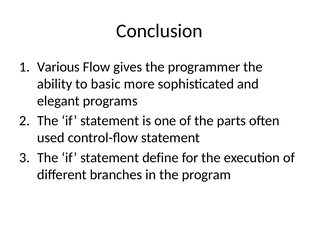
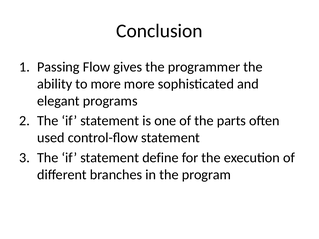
Various: Various -> Passing (58, 67)
to basic: basic -> more (106, 84)
